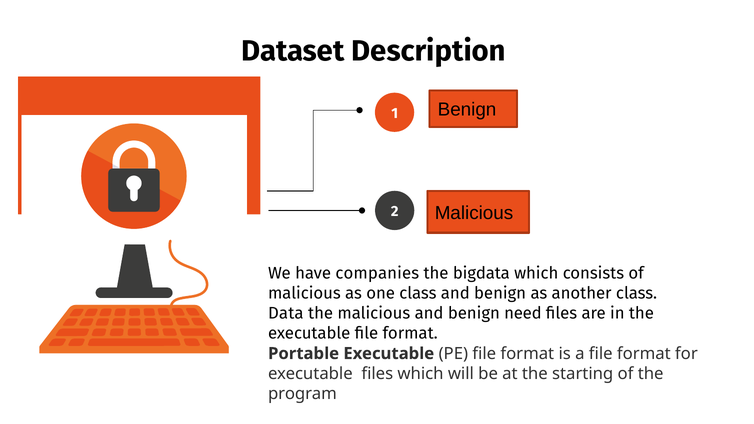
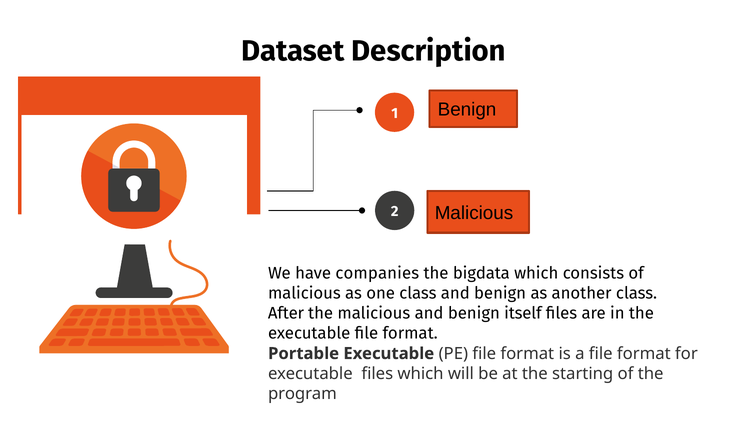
Data: Data -> After (286, 313)
need: need -> itself (523, 313)
